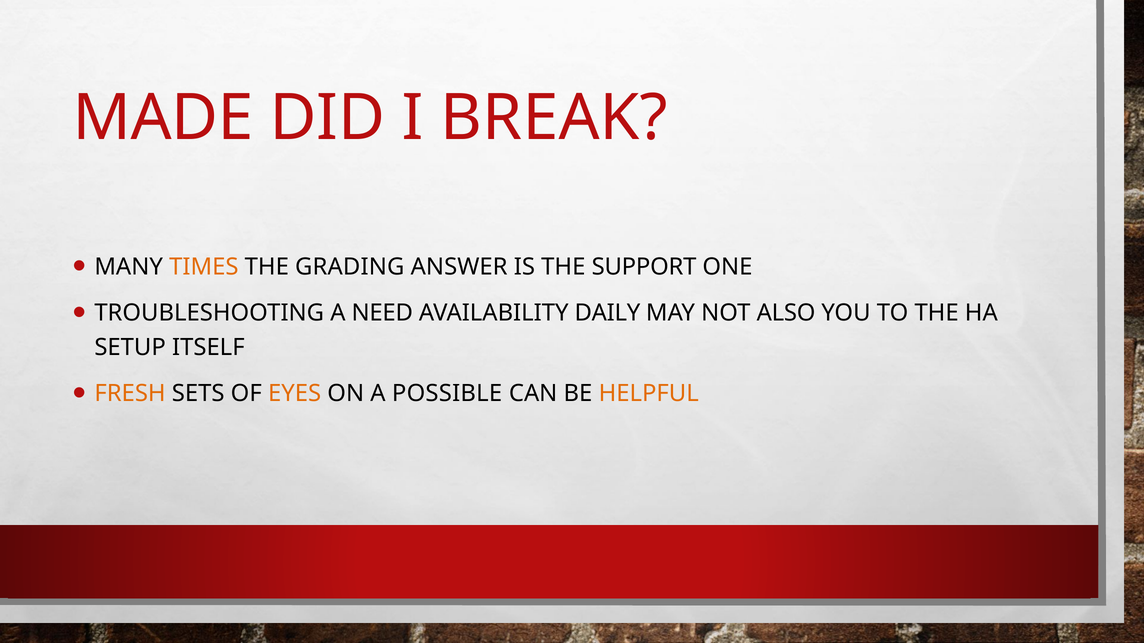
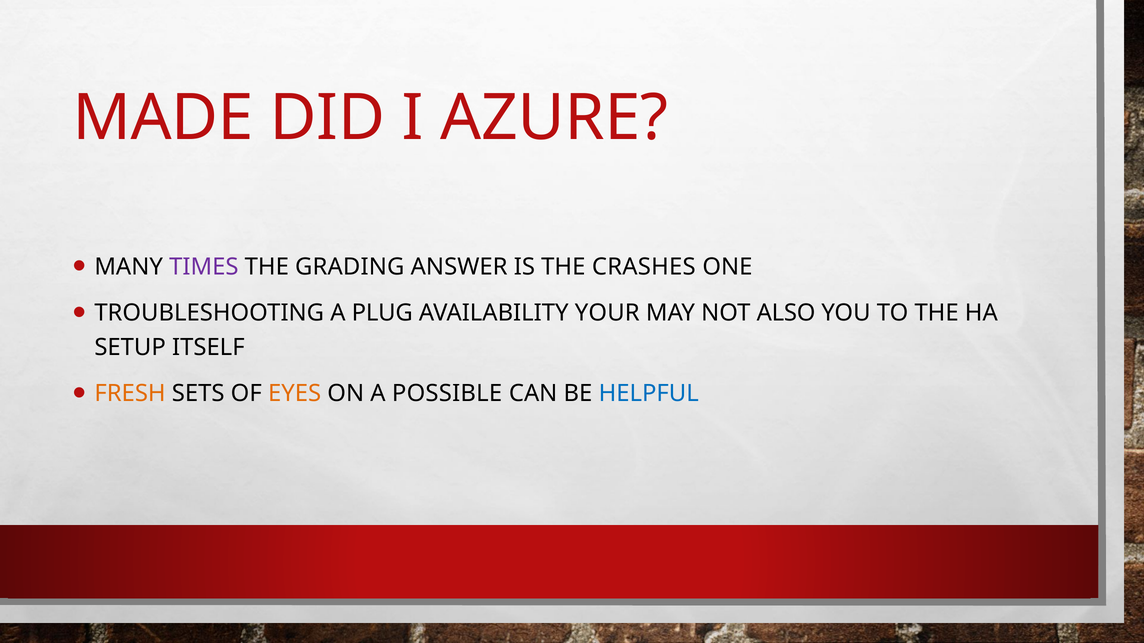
BREAK: BREAK -> AZURE (554, 118)
TIMES colour: orange -> purple (204, 267)
SUPPORT: SUPPORT -> CRASHES (644, 267)
NEED: NEED -> PLUG (382, 313)
DAILY: DAILY -> YOUR (607, 313)
HELPFUL colour: orange -> blue (649, 394)
